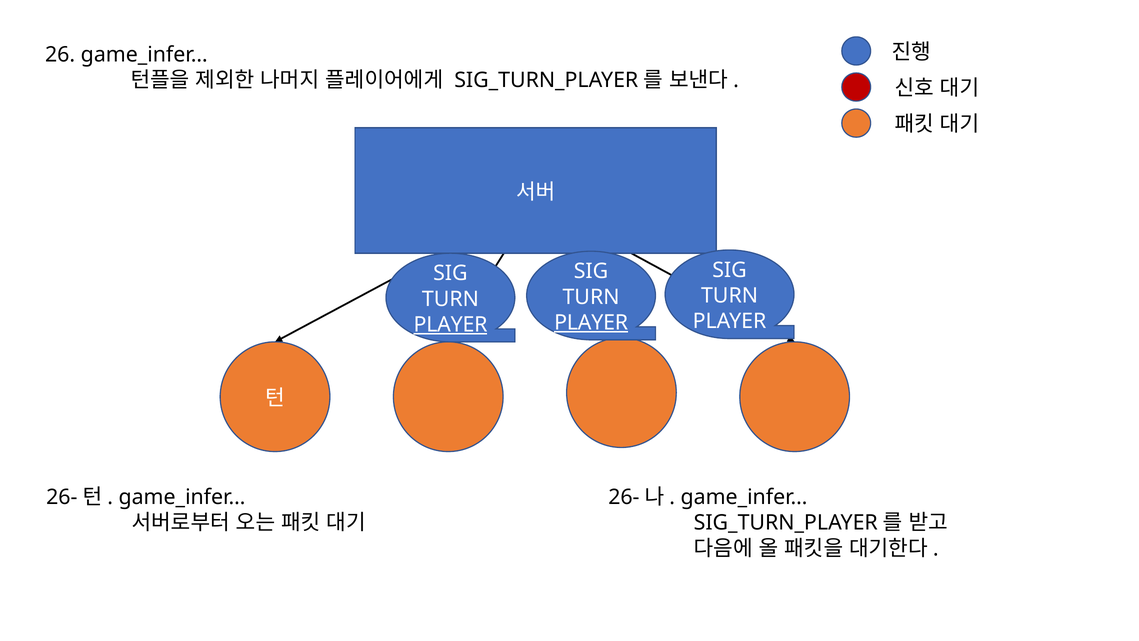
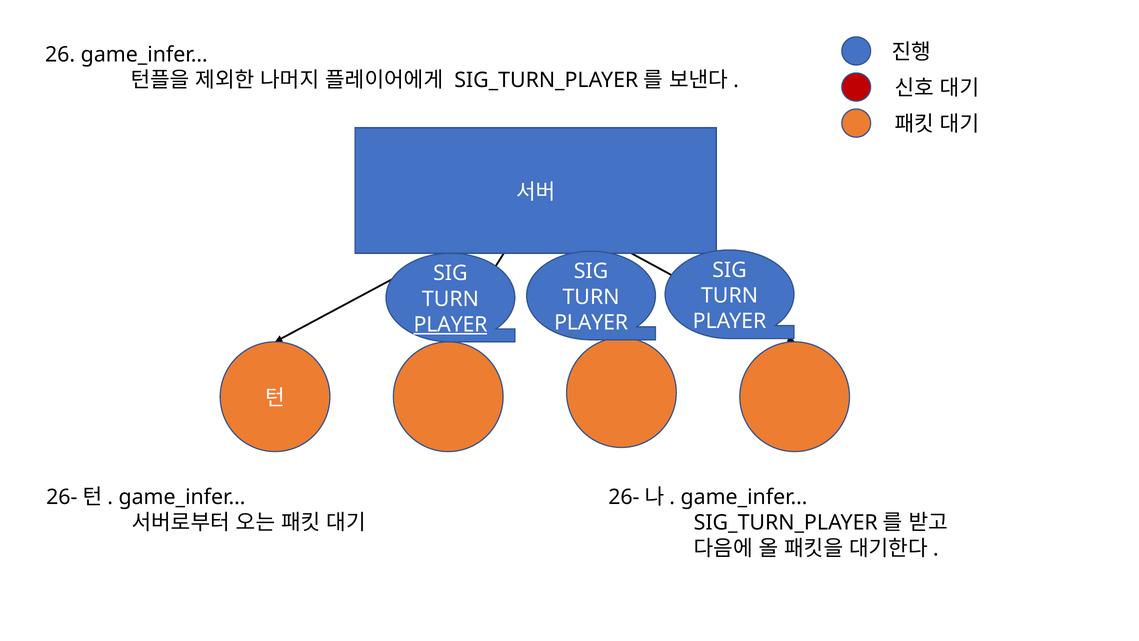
PLAYER underline: present -> none (591, 322)
